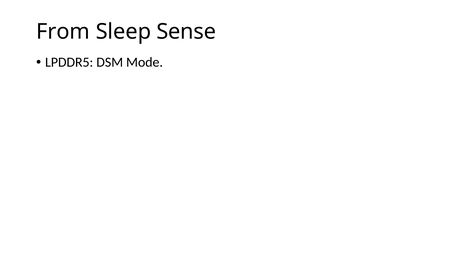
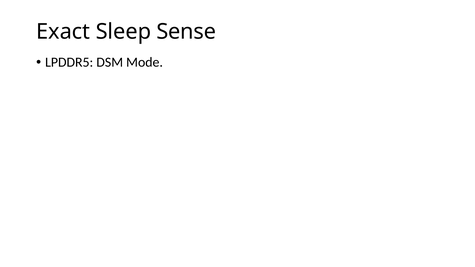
From: From -> Exact (63, 32)
